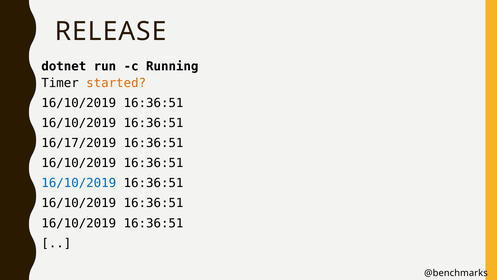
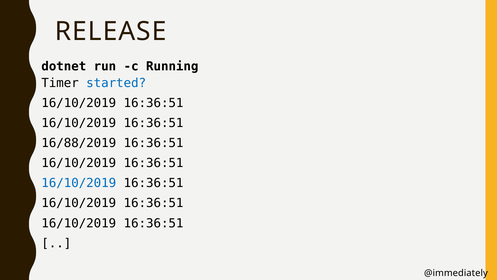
started colour: orange -> blue (116, 83)
16/17/2019: 16/17/2019 -> 16/88/2019 (79, 143)
@benchmarks: @benchmarks -> @immediately (456, 273)
